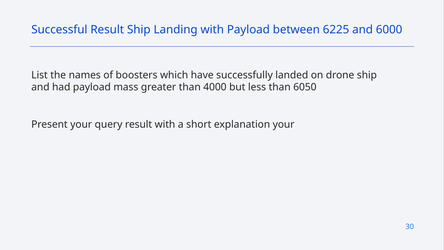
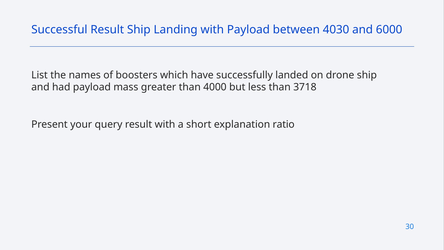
6225: 6225 -> 4030 (336, 29)
6050: 6050 -> 3718 (305, 87)
explanation your: your -> ratio (284, 124)
